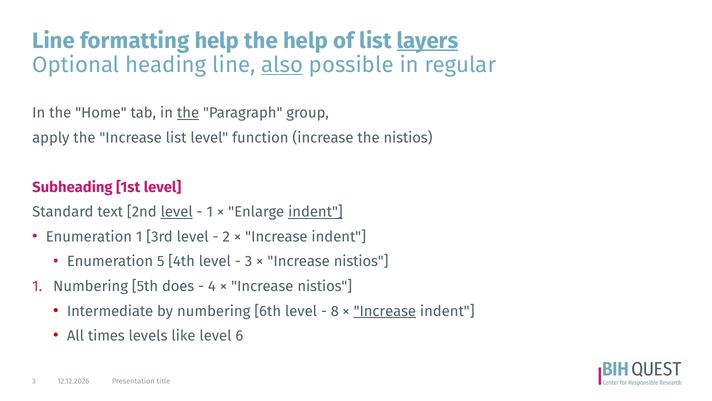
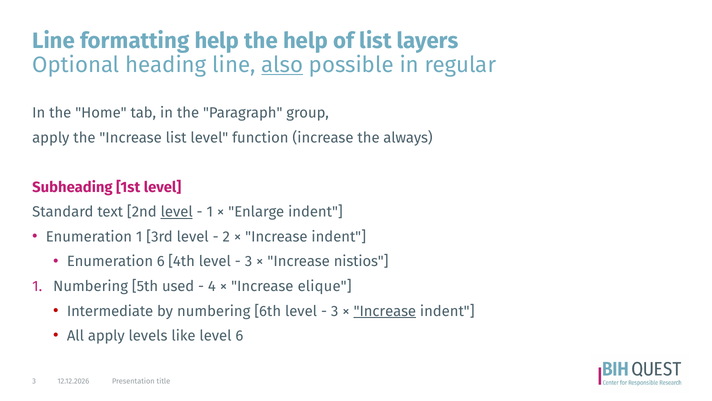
layers underline: present -> none (428, 41)
the underline: present -> none (188, 113)
the nistios: nistios -> always (408, 138)
indent underline: present -> none (315, 212)
Enumeration 5: 5 -> 6 (161, 261)
does: does -> used (178, 286)
nistios: nistios -> elique (325, 286)
8: 8 -> 3 (335, 311)
All times: times -> apply (106, 335)
